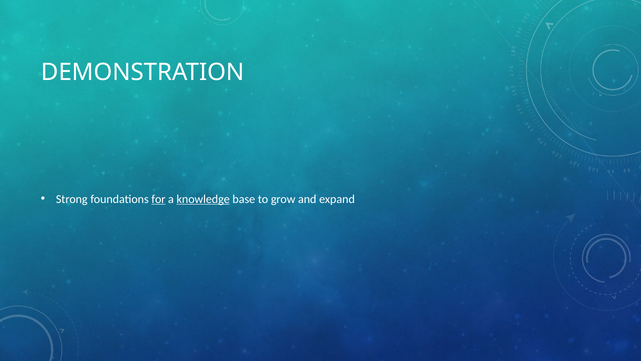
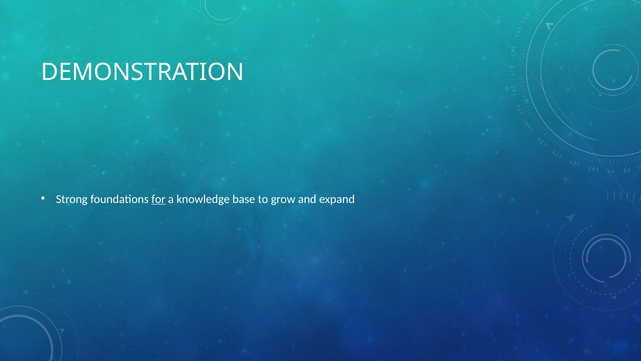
knowledge underline: present -> none (203, 199)
